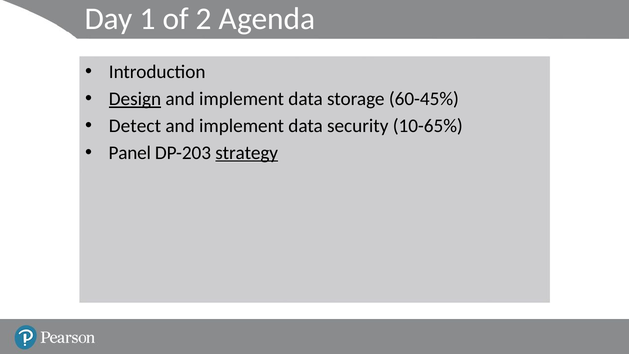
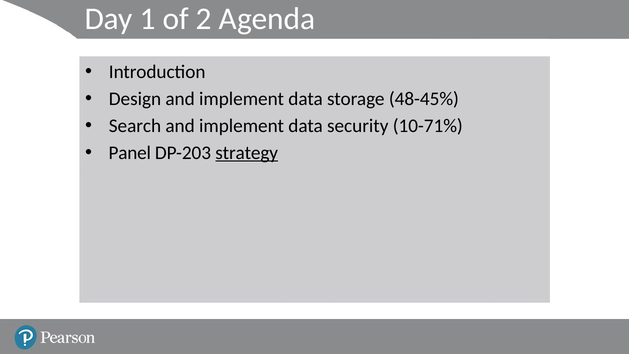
Design underline: present -> none (135, 99)
60-45%: 60-45% -> 48-45% (424, 99)
Detect: Detect -> Search (135, 126)
10-65%: 10-65% -> 10-71% (428, 126)
